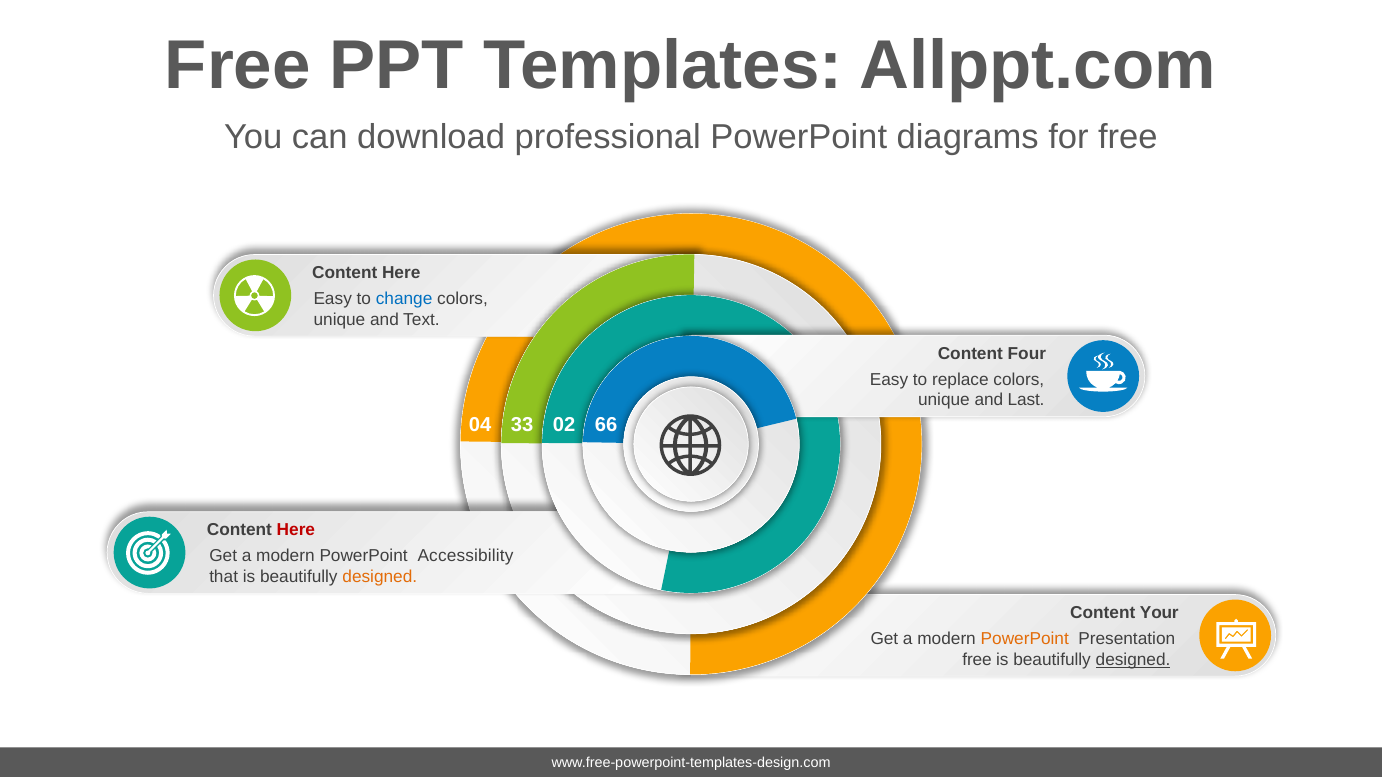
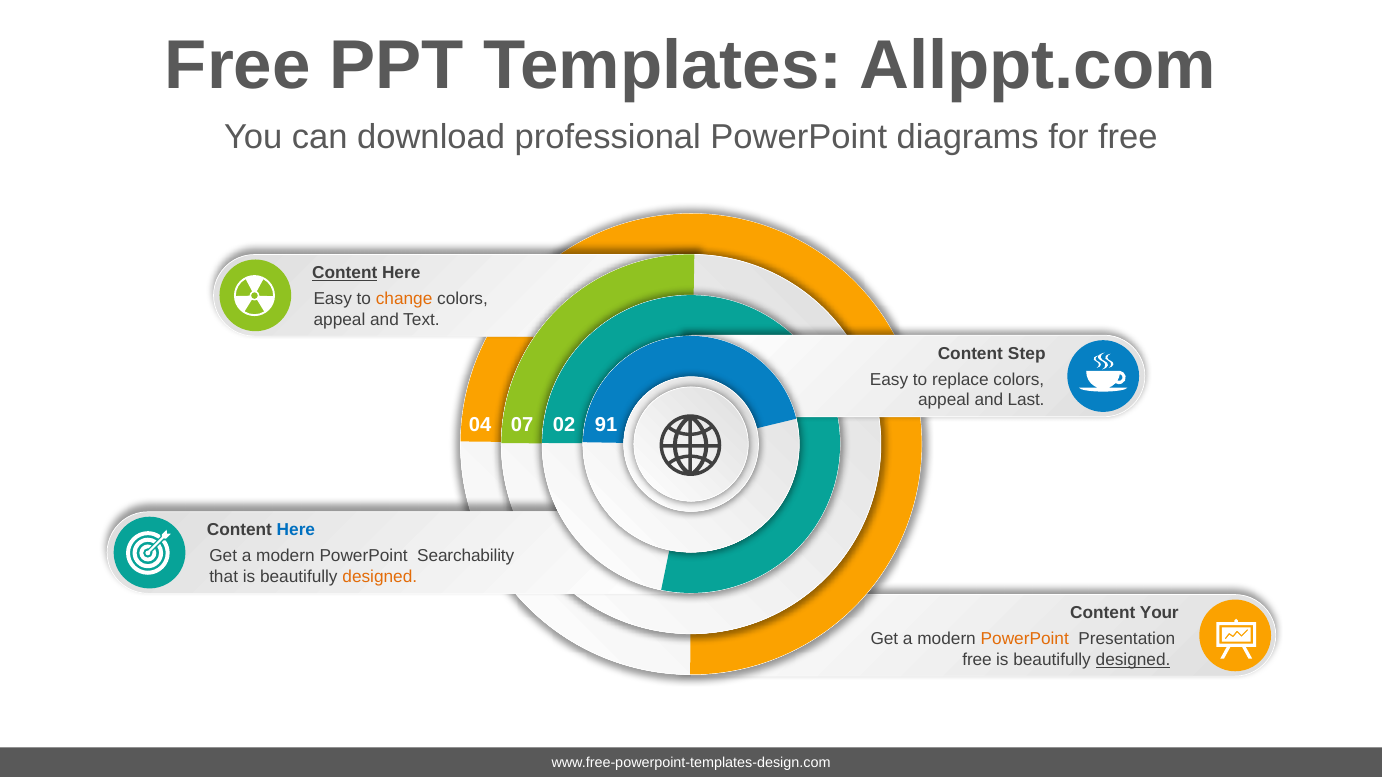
Content underline: none -> present (345, 273)
change colour: blue -> orange (404, 299)
unique: unique -> appeal (339, 320)
Four: Four -> Step (1027, 354)
unique: unique -> appeal (944, 400)
33: 33 -> 07 (522, 425)
66: 66 -> 91 (606, 425)
Here colour: red -> blue (296, 530)
Accessibility: Accessibility -> Searchability (466, 556)
